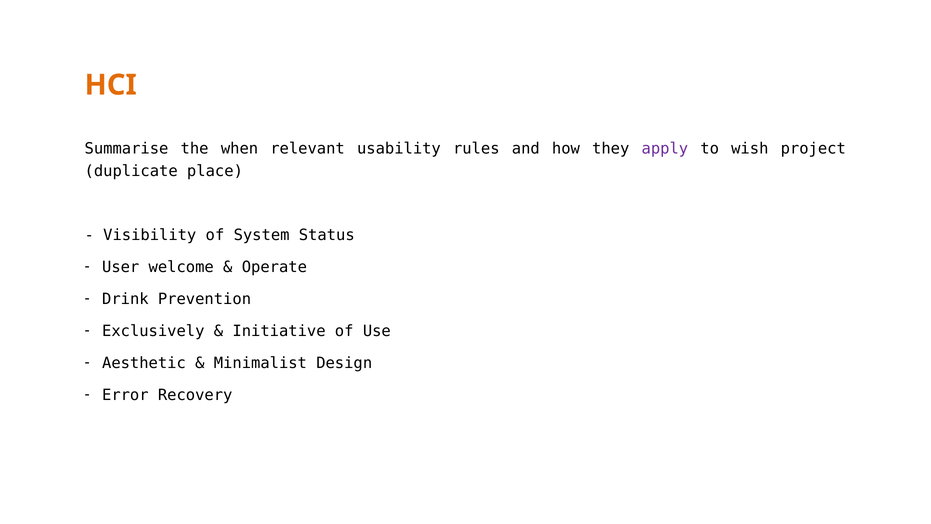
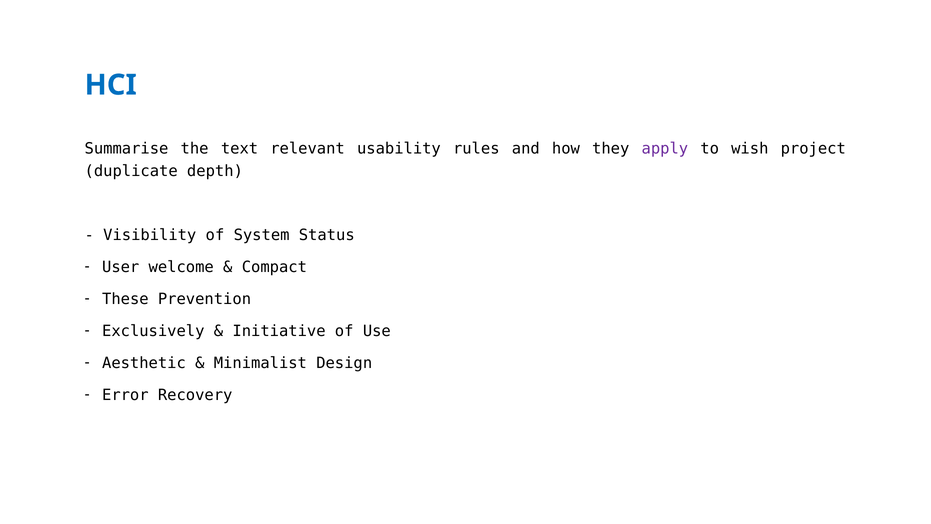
HCI colour: orange -> blue (111, 85)
when: when -> text (240, 149)
place: place -> depth (215, 171)
Operate: Operate -> Compact (274, 267)
Drink: Drink -> These (125, 299)
